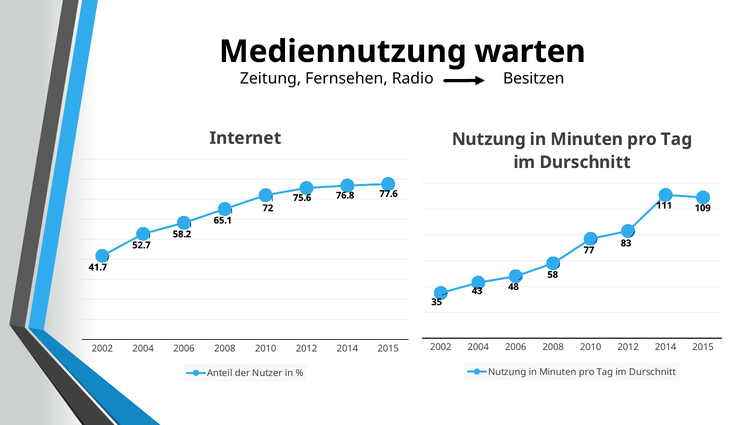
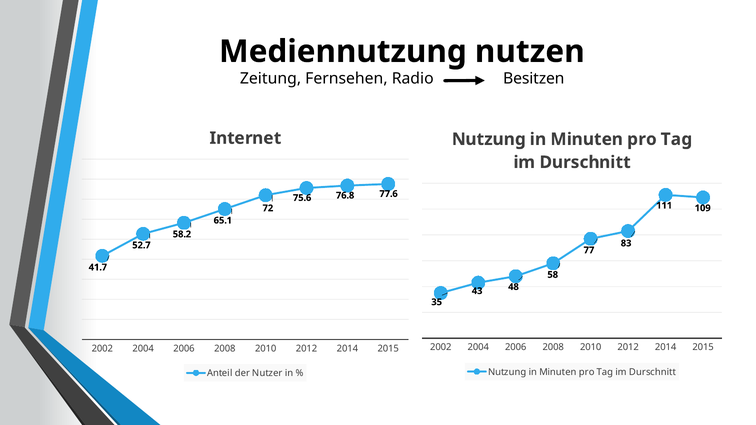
warten: warten -> nutzen (530, 52)
